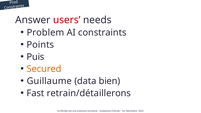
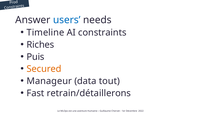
users colour: red -> blue (67, 20)
Problem: Problem -> Timeline (45, 33)
Points: Points -> Riches (40, 45)
Guillaume: Guillaume -> Manageur (49, 81)
bien: bien -> tout (109, 81)
